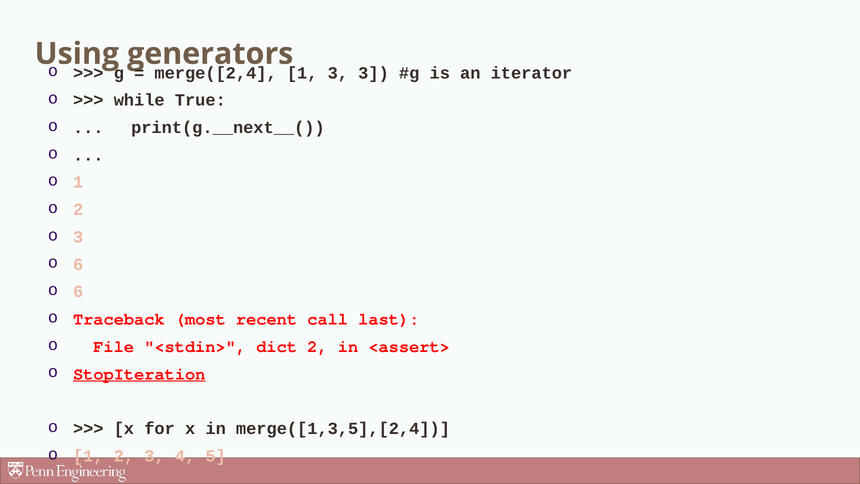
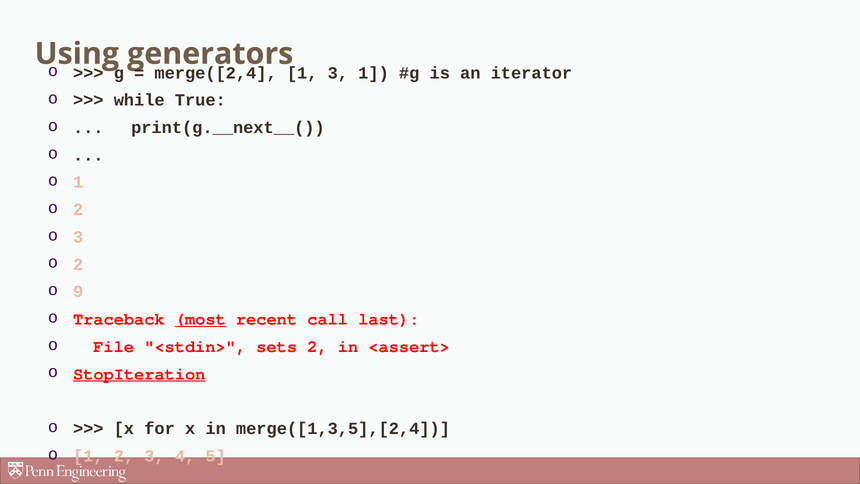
3 3: 3 -> 1 (374, 73)
6: 6 -> 2 (78, 264)
6: 6 -> 9 (78, 292)
most underline: none -> present (200, 319)
dict: dict -> sets (277, 346)
